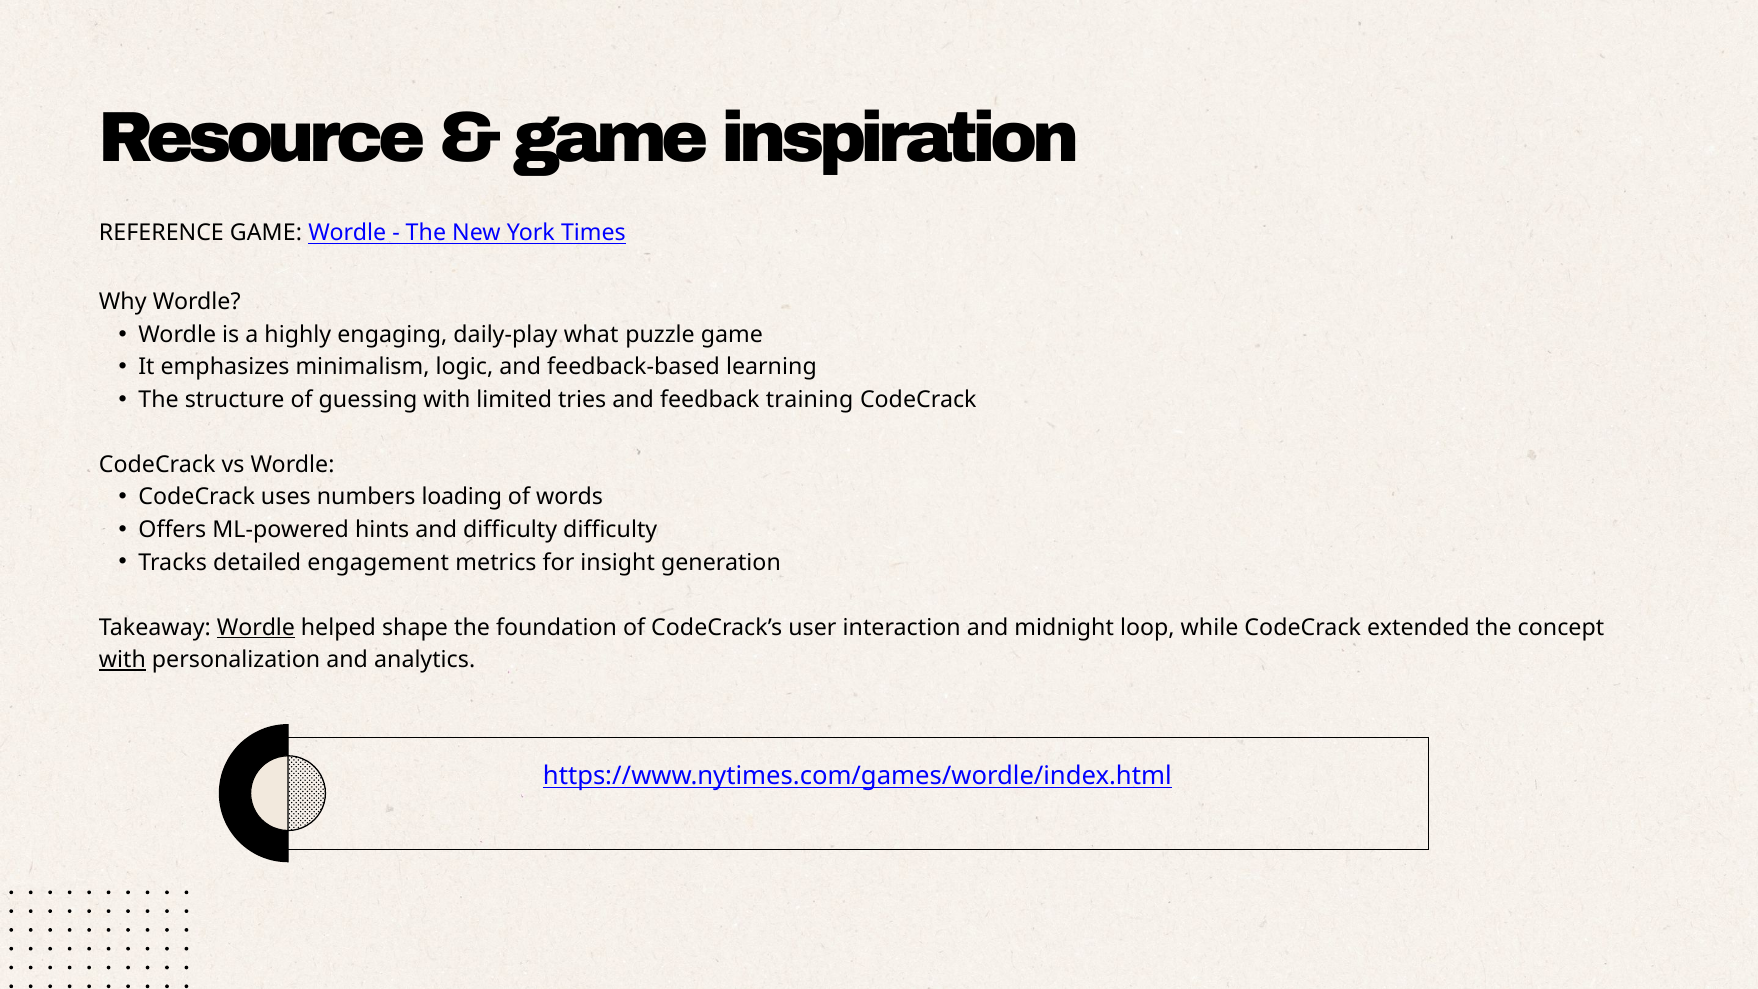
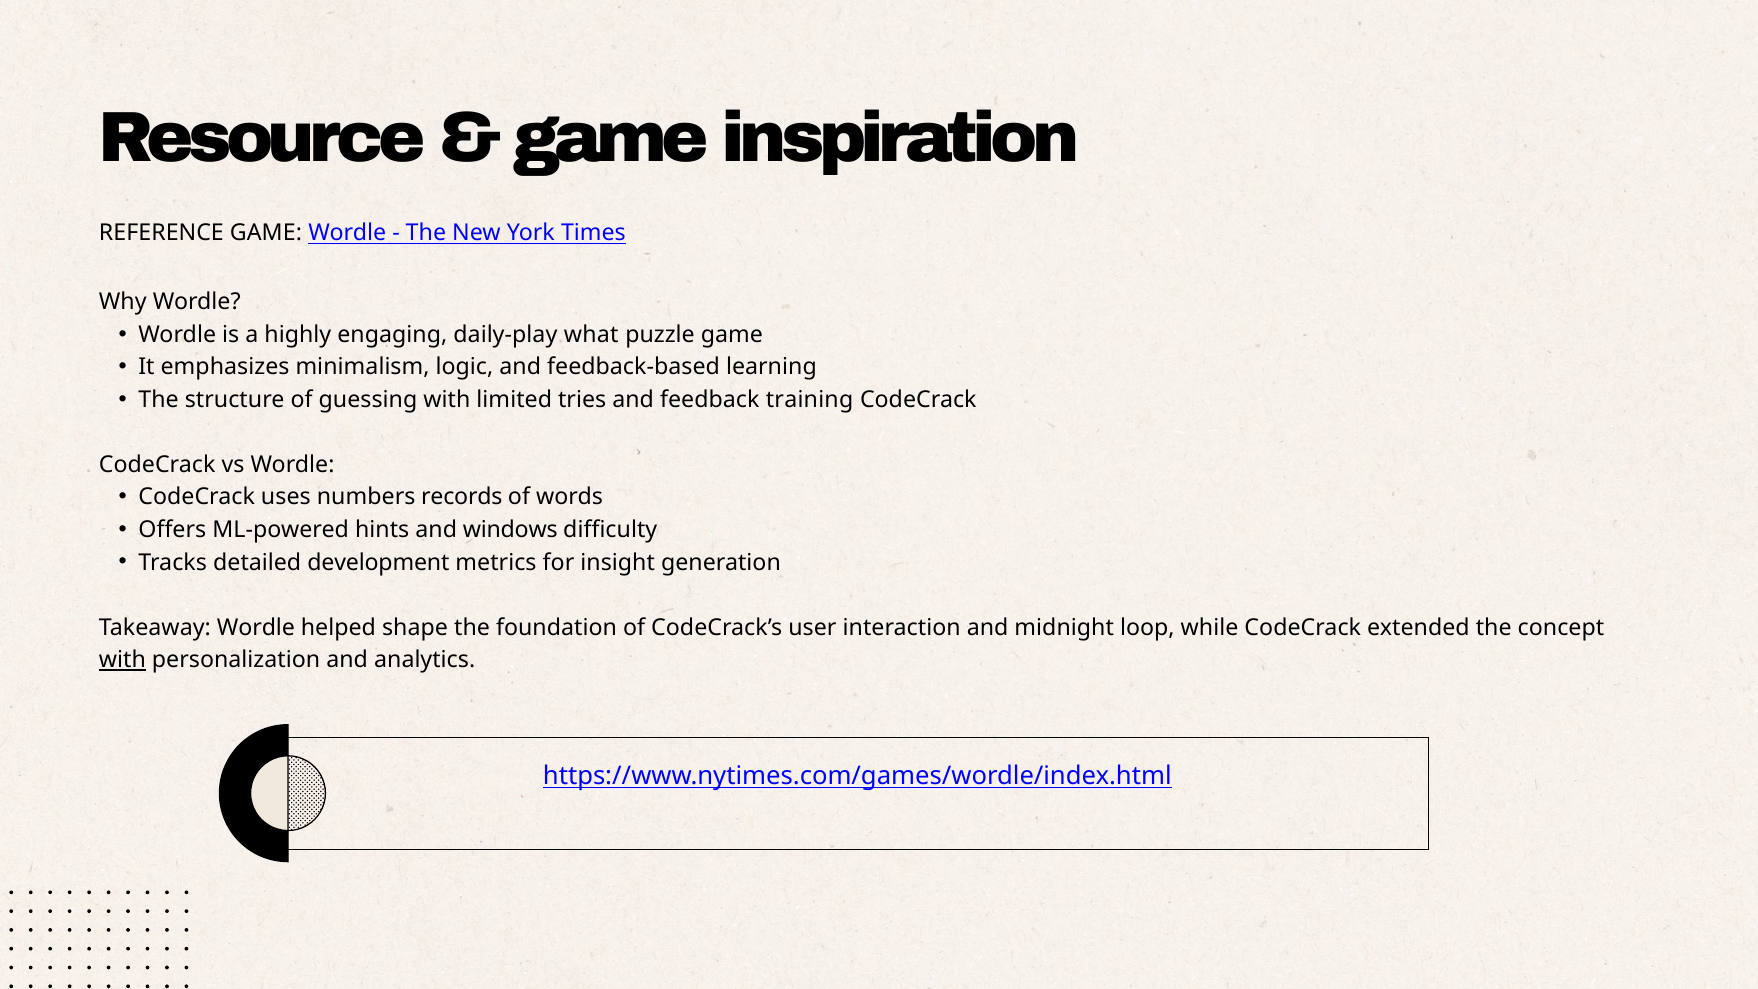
loading: loading -> records (462, 497)
and difficulty: difficulty -> windows (510, 530)
engagement: engagement -> development (378, 562)
Wordle underline: present -> none (256, 627)
